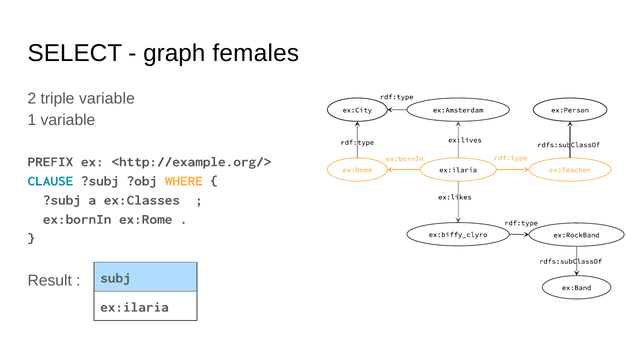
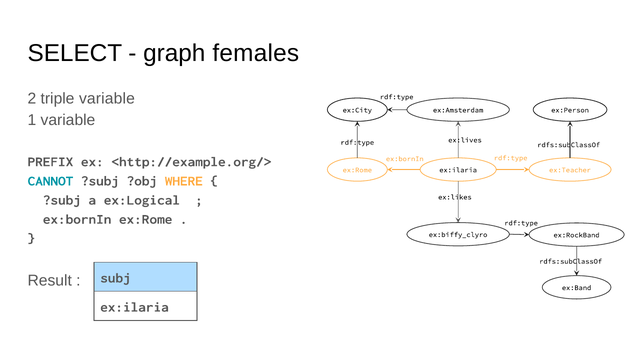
CLAUSE: CLAUSE -> CANNOT (50, 181)
ex:Classes: ex:Classes -> ex:Logical (142, 200)
